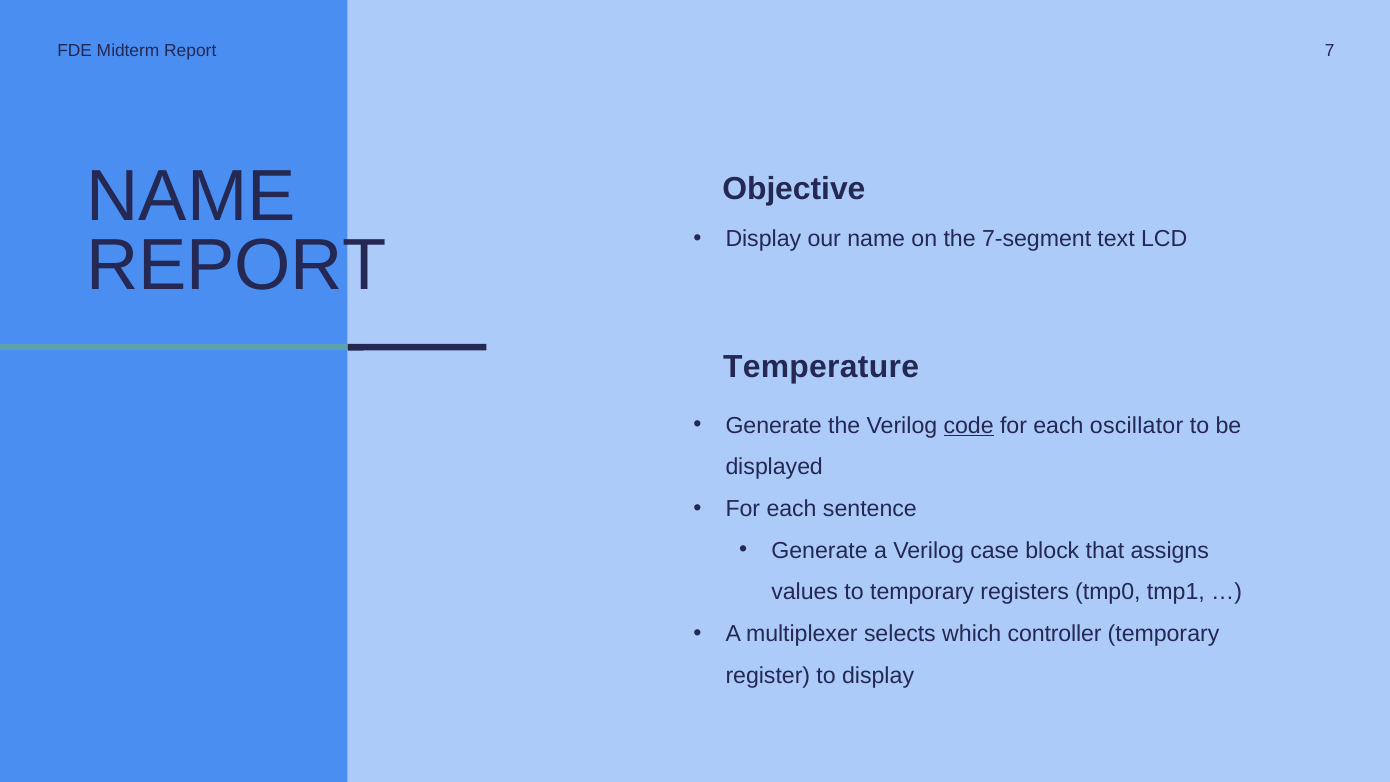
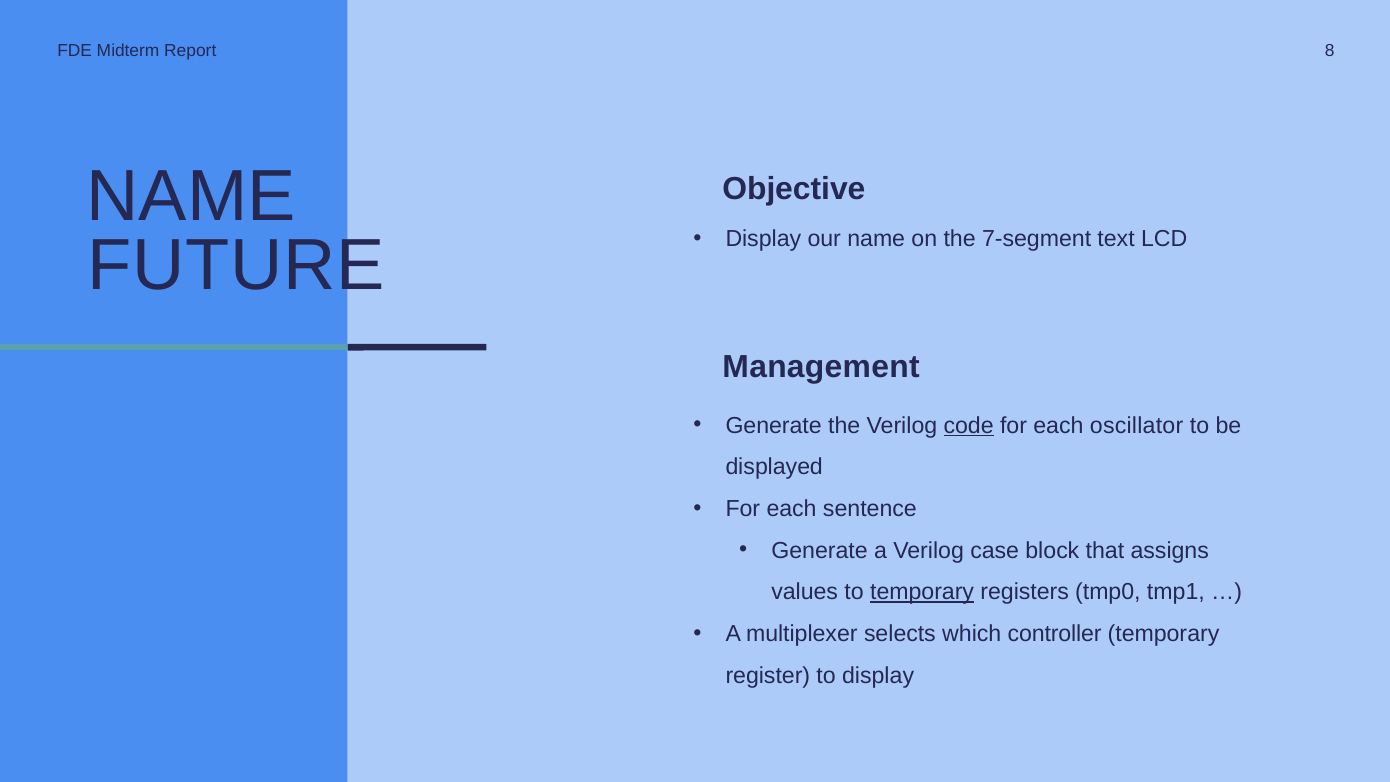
7: 7 -> 8 (1330, 51)
REPORT: REPORT -> FUTURE (236, 266)
Temperature: Temperature -> Management (821, 367)
temporary underline: none -> present (922, 592)
